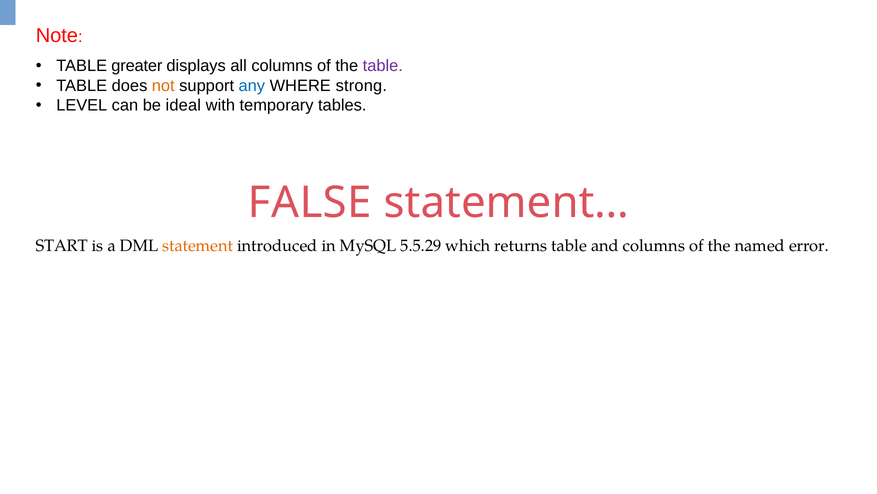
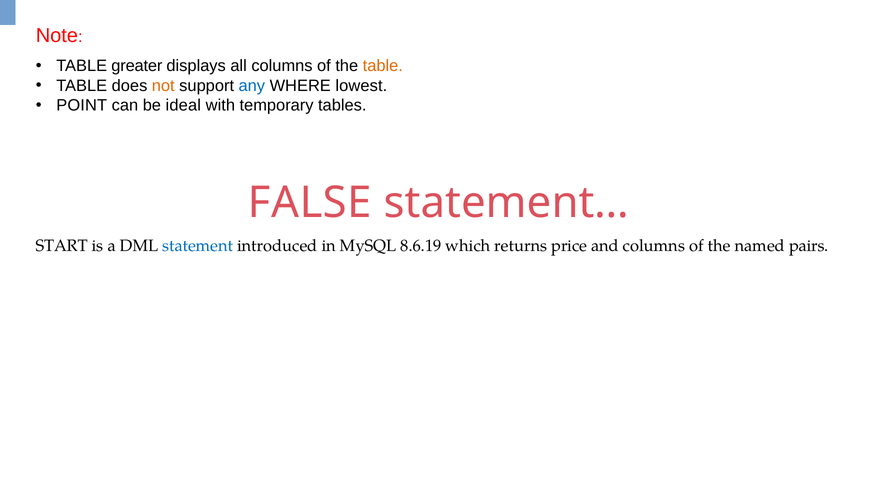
table colour: purple -> orange (383, 66)
strong: strong -> lowest (361, 86)
LEVEL: LEVEL -> POINT (82, 105)
statement colour: orange -> blue (198, 245)
5.5.29: 5.5.29 -> 8.6.19 (421, 245)
returns table: table -> price (569, 245)
error: error -> pairs (809, 245)
